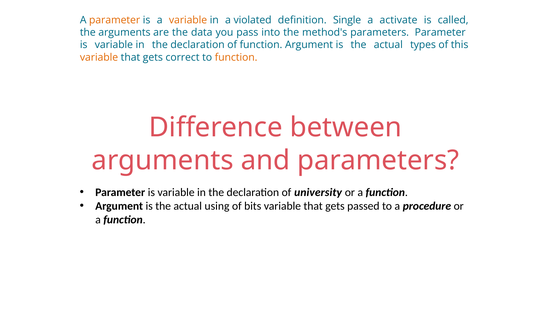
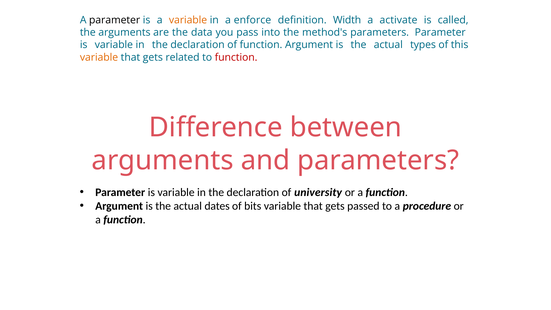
parameter colour: orange -> black (115, 20)
violated: violated -> enforce (252, 20)
Single: Single -> Width (347, 20)
correct: correct -> related (183, 57)
function colour: orange -> red (236, 57)
using: using -> dates (217, 206)
